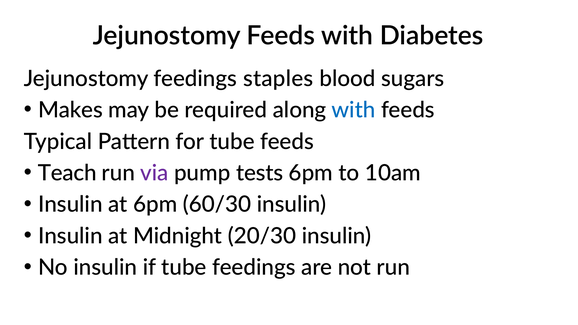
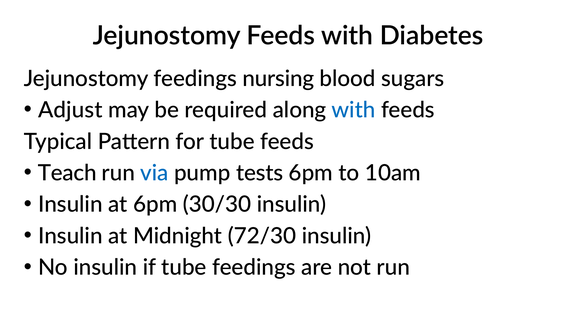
staples: staples -> nursing (278, 79)
Makes: Makes -> Adjust (70, 110)
via colour: purple -> blue (154, 173)
60/30: 60/30 -> 30/30 (217, 205)
20/30: 20/30 -> 72/30 (262, 236)
